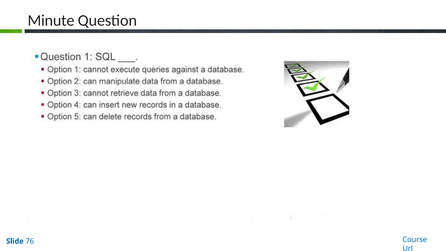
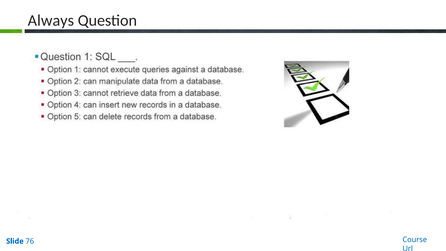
Minute: Minute -> Always (51, 21)
